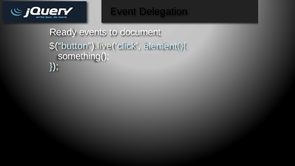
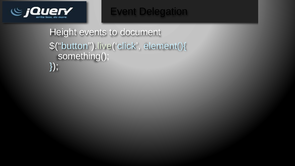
Ready: Ready -> Height (63, 32)
